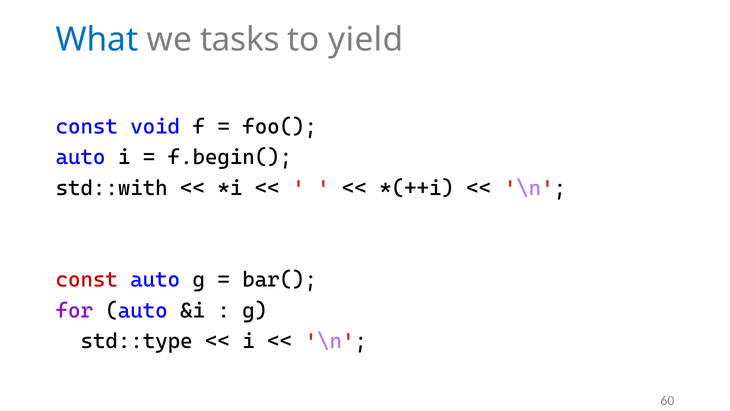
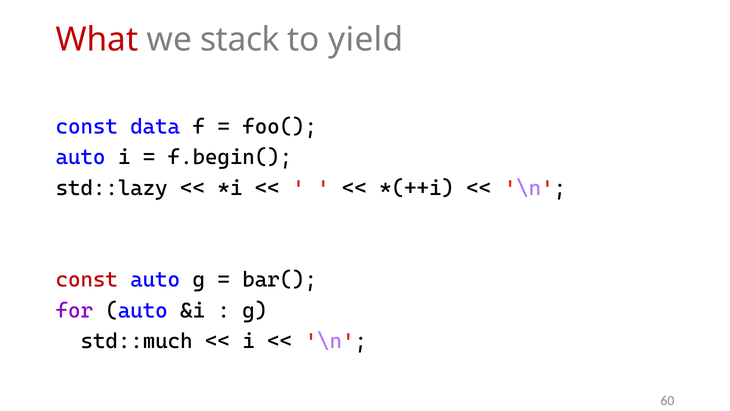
What colour: blue -> red (97, 39)
tasks: tasks -> stack (240, 39)
void: void -> data (155, 127)
std::with: std::with -> std::lazy (112, 188)
std::type: std::type -> std::much (137, 341)
